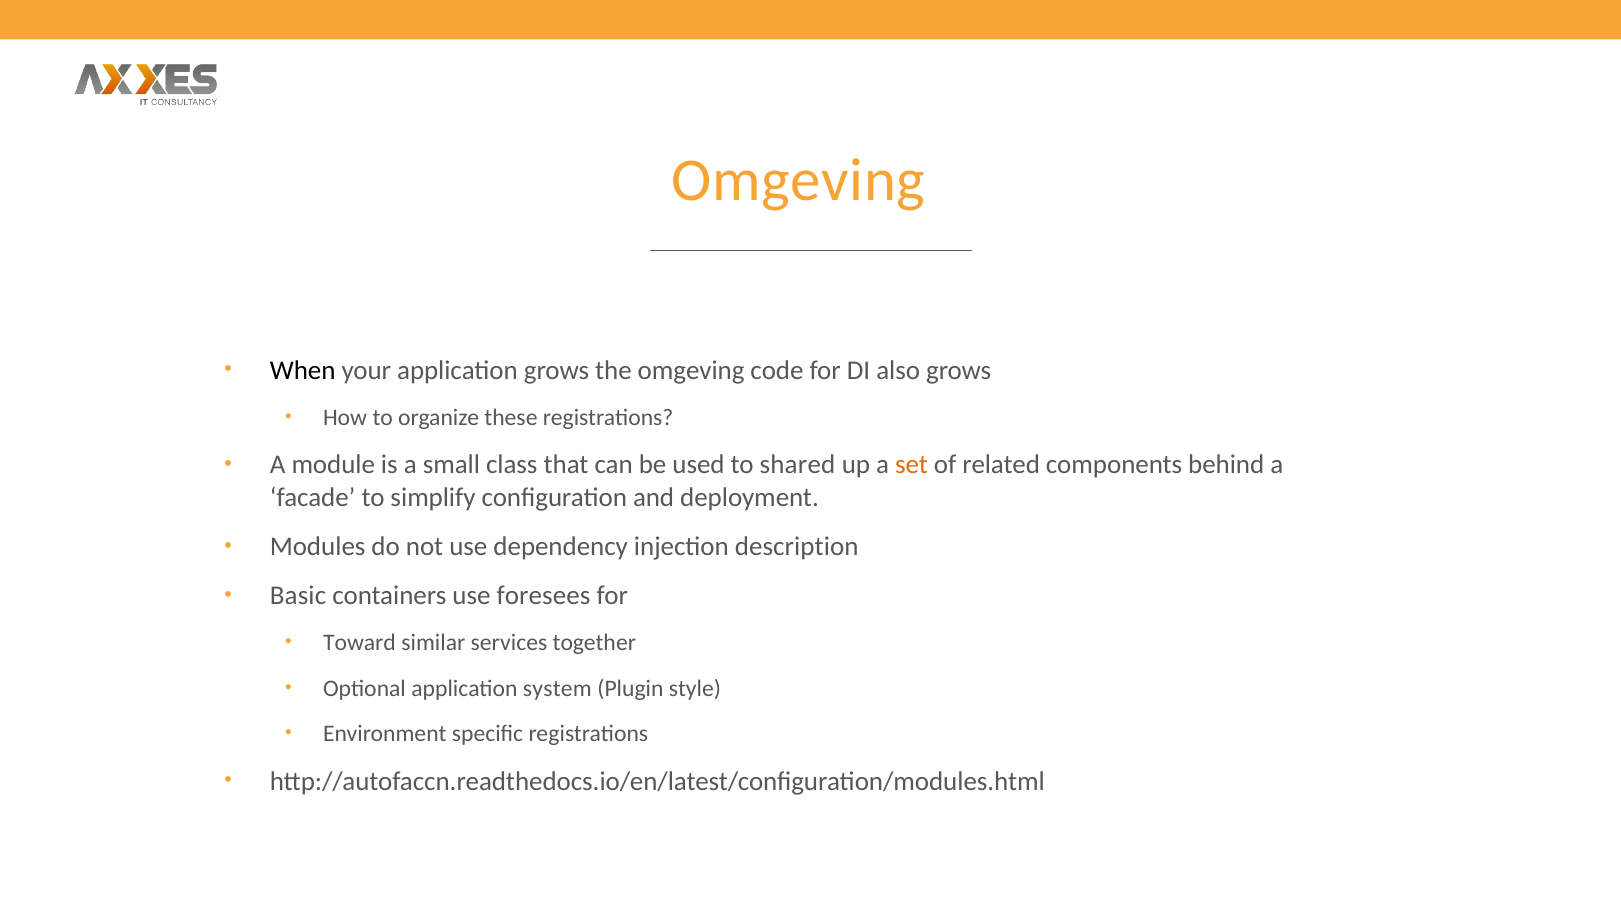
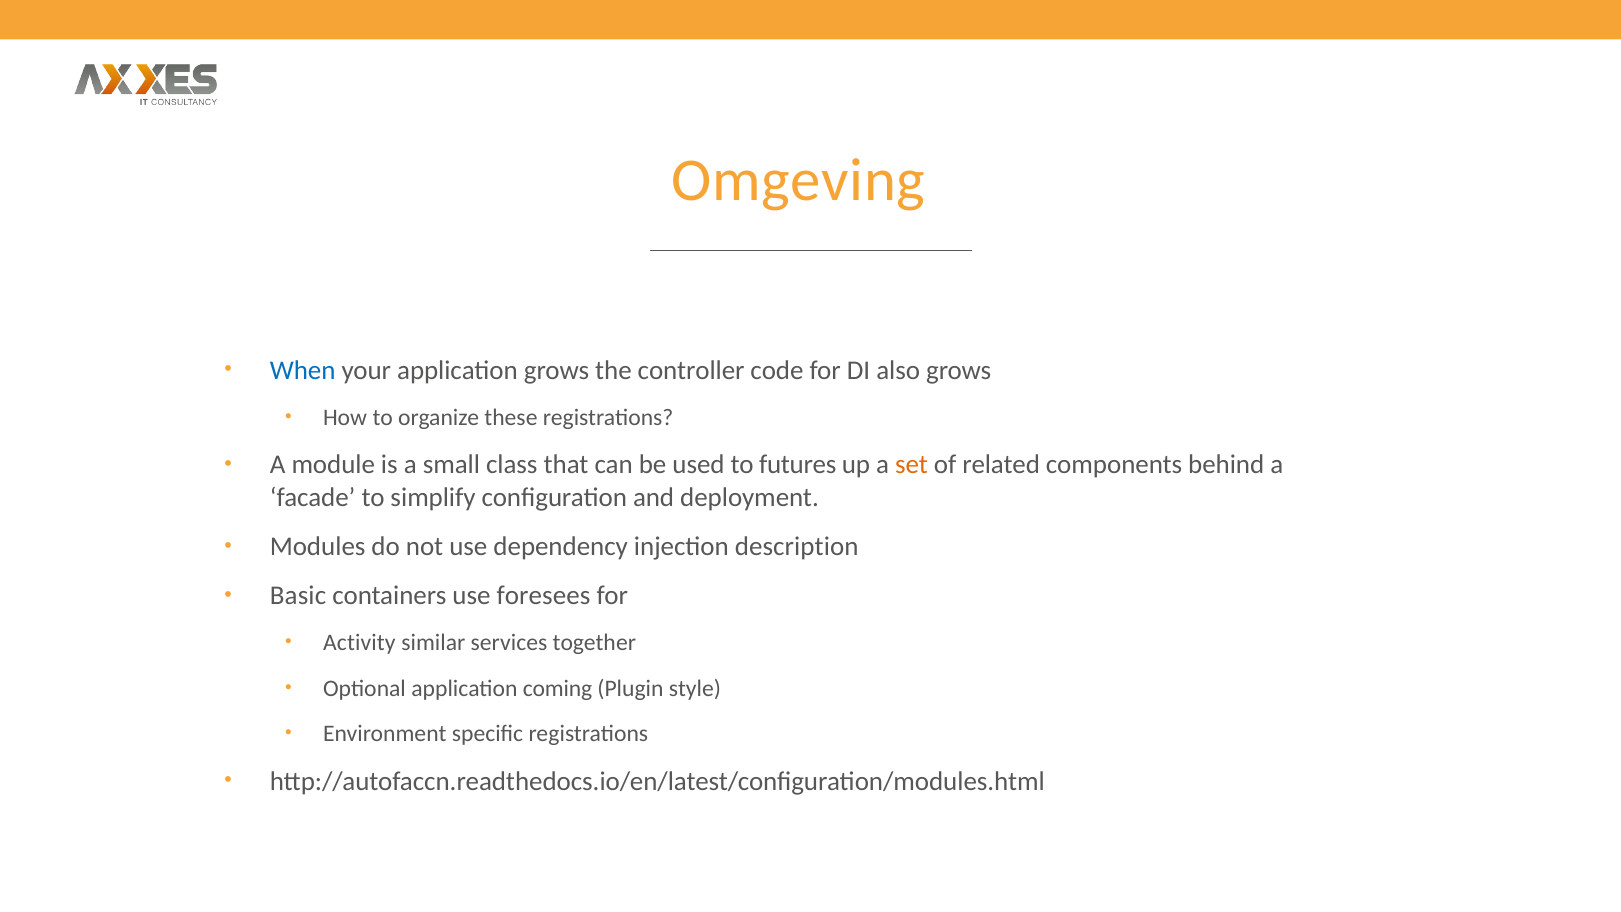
When colour: black -> blue (303, 370)
the omgeving: omgeving -> controller (691, 370)
shared: shared -> futures (798, 465)
Toward: Toward -> Activity (359, 643)
system: system -> coming (558, 688)
